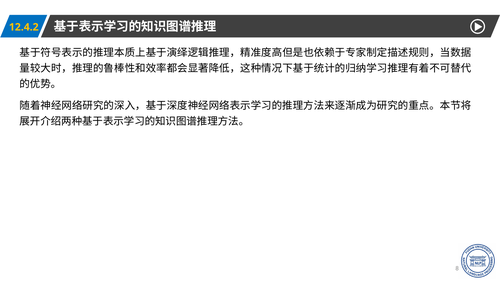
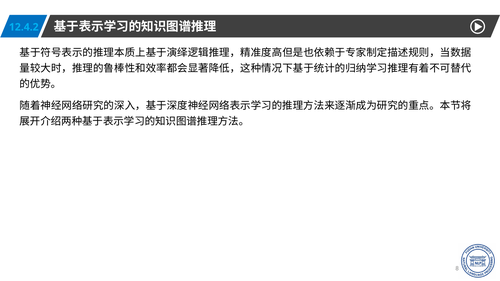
12.4.2 colour: yellow -> light blue (24, 27)
